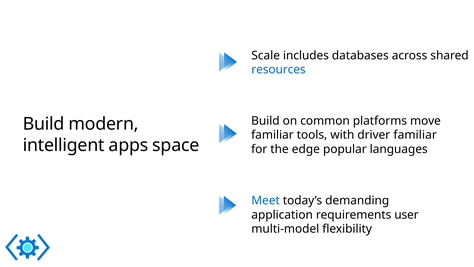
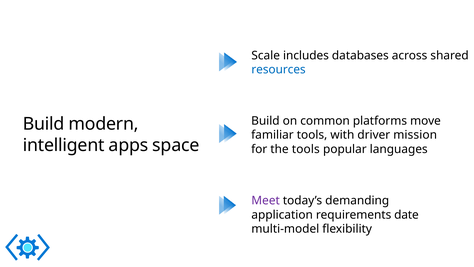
driver familiar: familiar -> mission (415, 135)
the edge: edge -> tools (306, 149)
Meet colour: blue -> purple (266, 200)
user: user -> date (406, 214)
